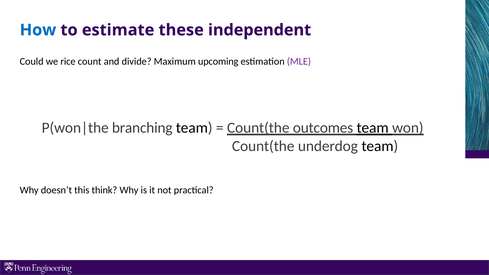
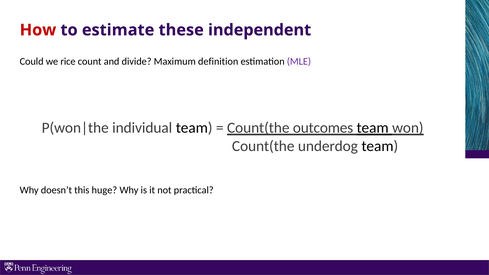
How colour: blue -> red (38, 30)
upcoming: upcoming -> definition (218, 61)
branching: branching -> individual (142, 128)
think: think -> huge (104, 190)
